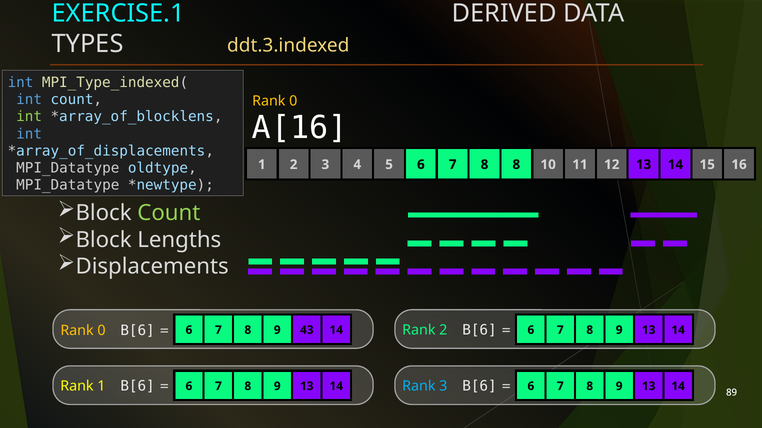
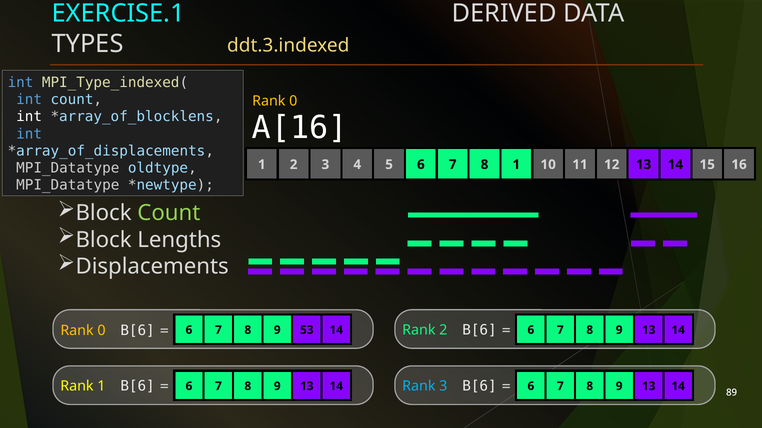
int colour: light green -> white (29, 117)
8 8: 8 -> 1 (516, 165)
43: 43 -> 53 (307, 330)
